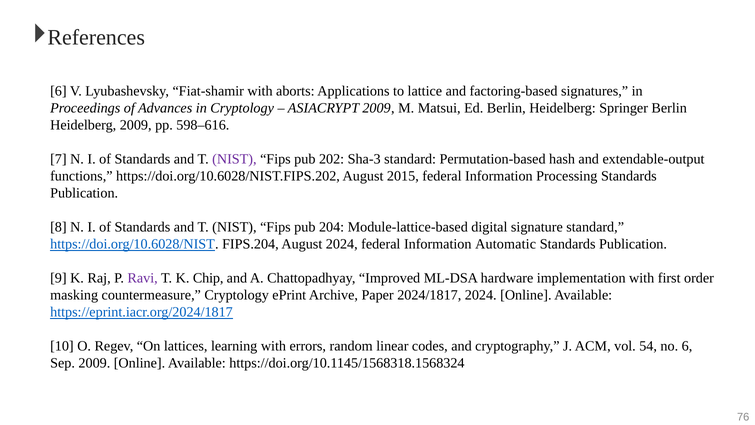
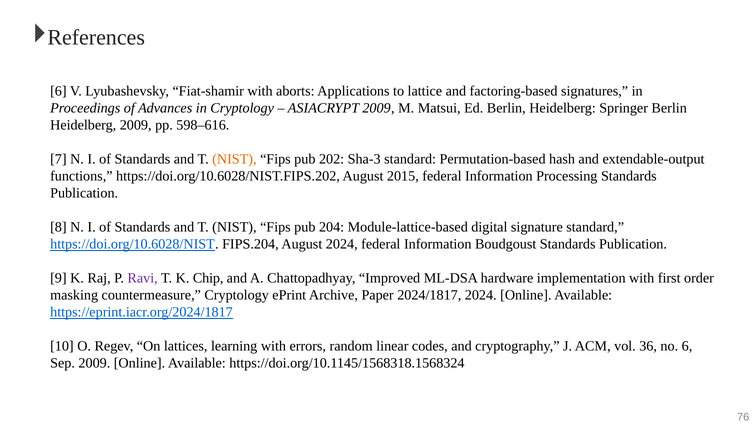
NIST colour: purple -> orange (234, 159)
Automatic: Automatic -> Boudgoust (506, 244)
54: 54 -> 36 (648, 346)
